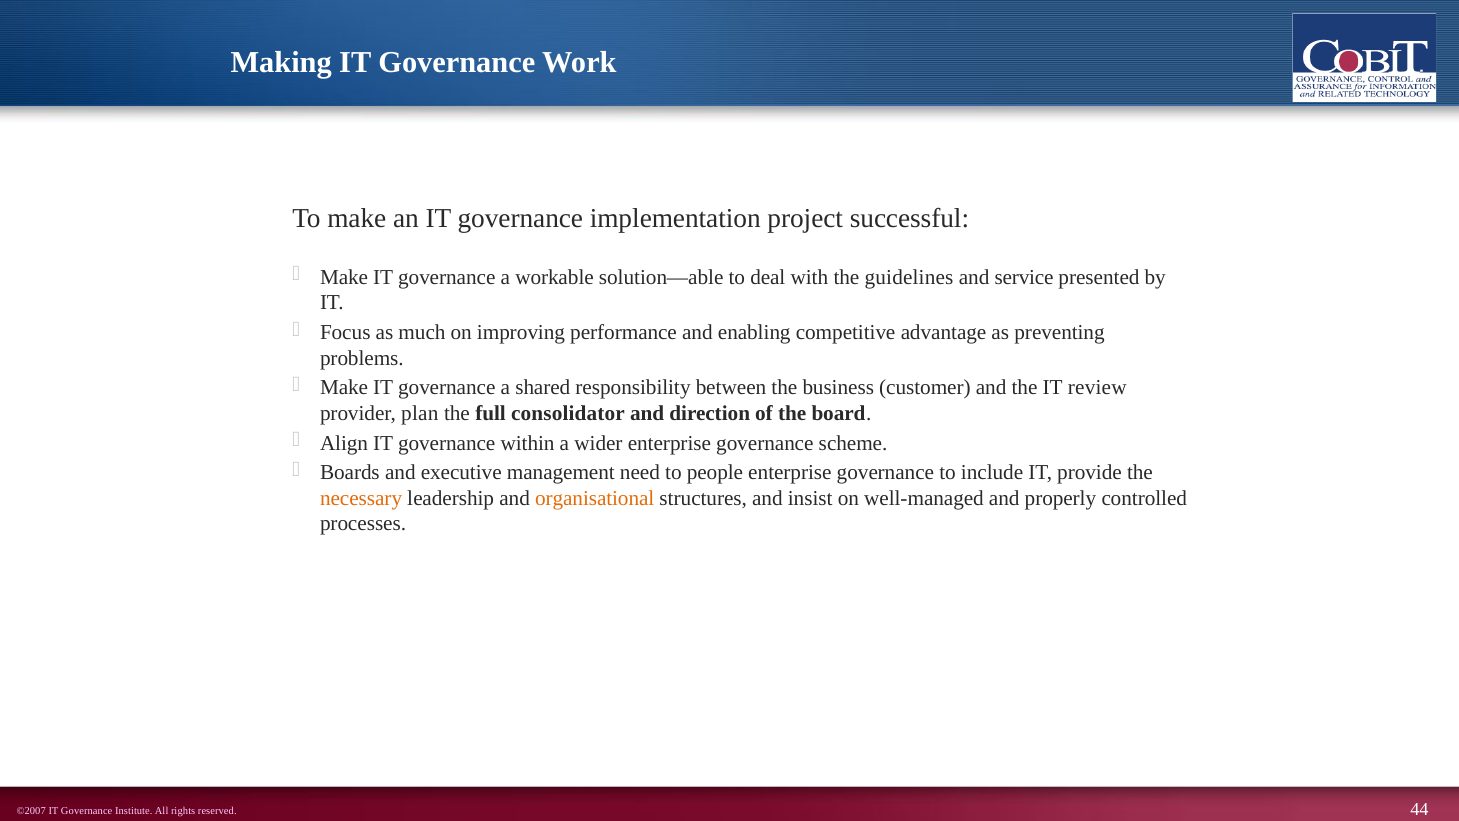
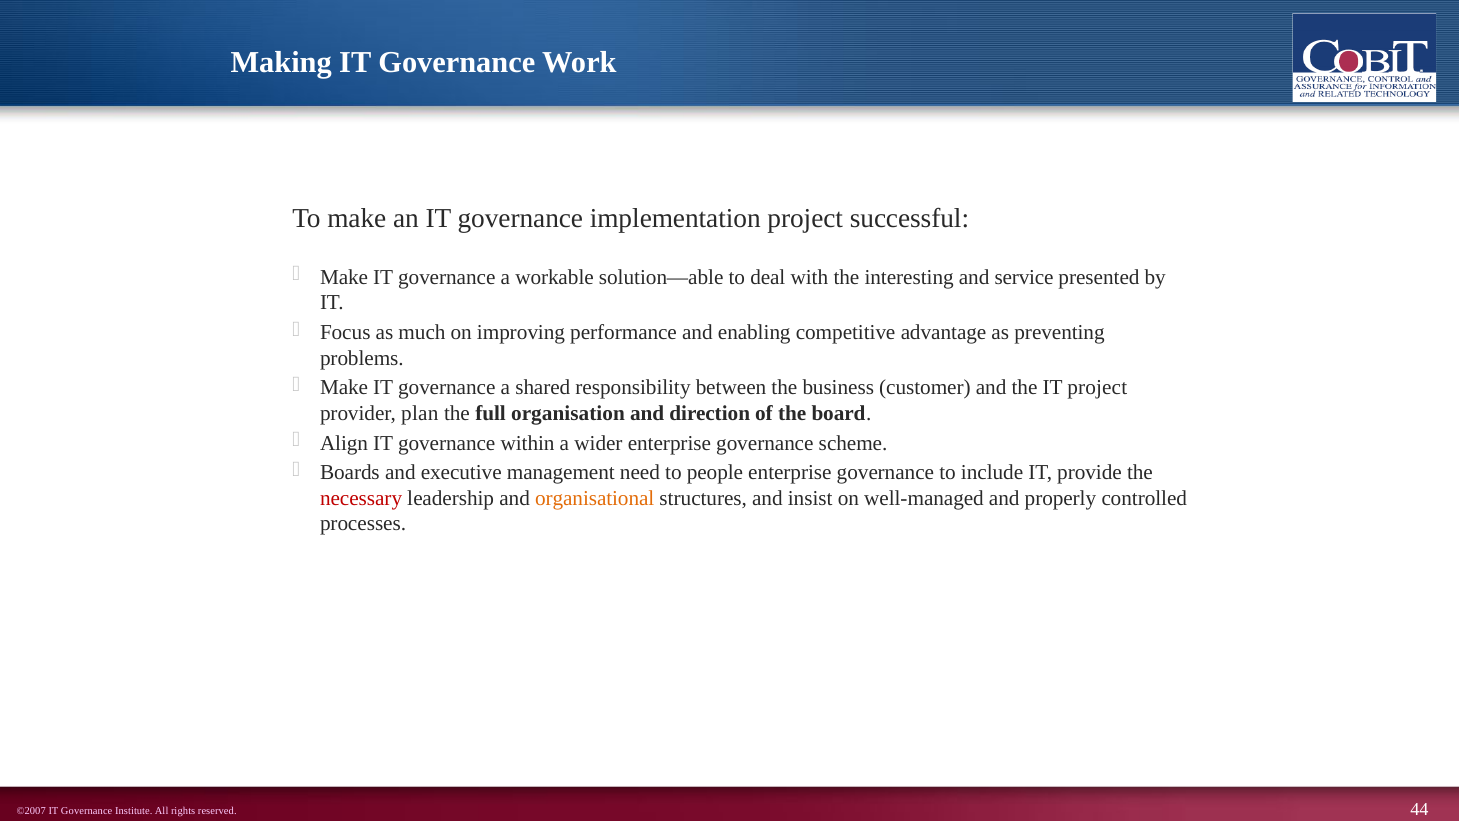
guidelines: guidelines -> interesting (909, 277)
IT review: review -> project (1097, 388)
consolidator: consolidator -> organisation (568, 413)
necessary colour: orange -> red (361, 498)
